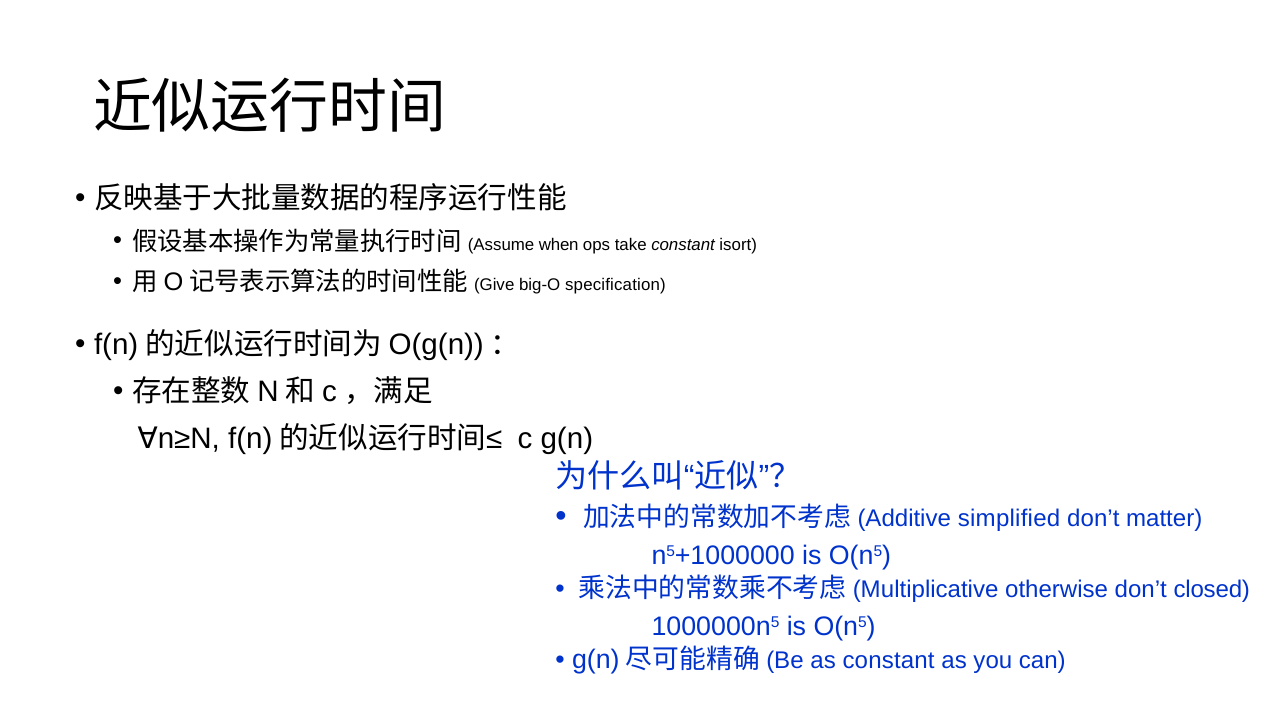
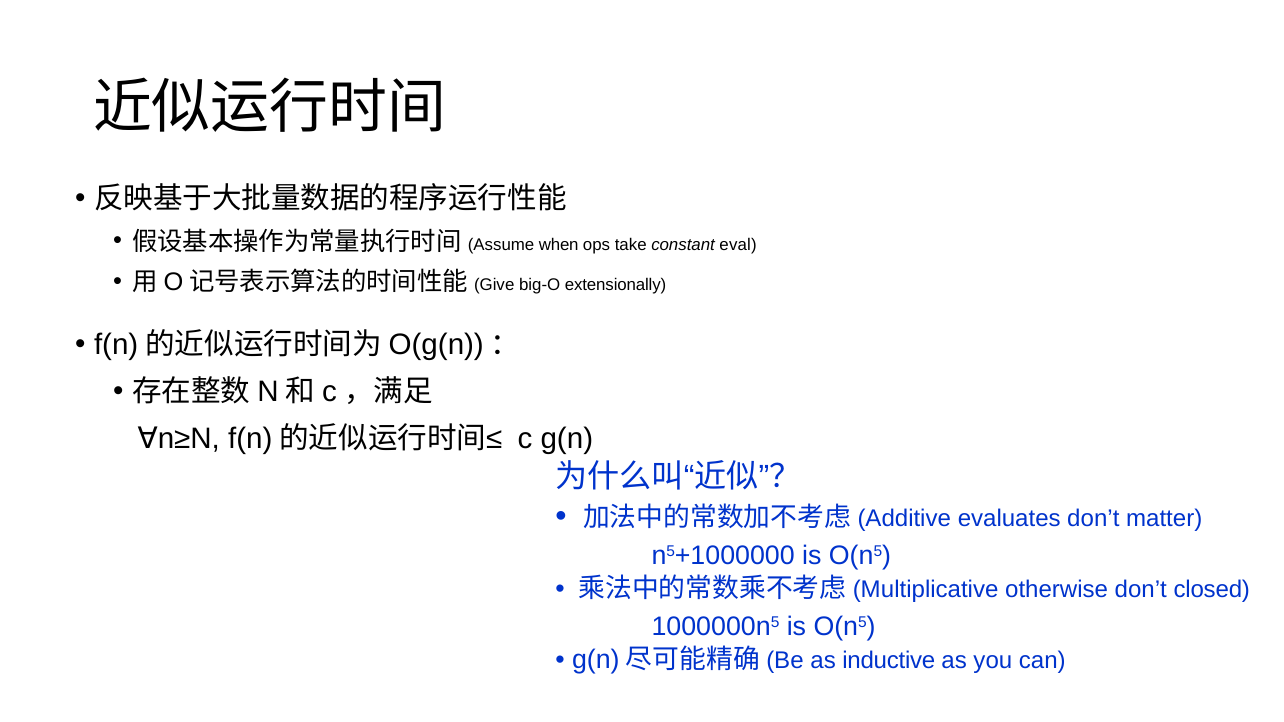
isort: isort -> eval (738, 245)
specification: specification -> extensionally (616, 285)
simplified: simplified -> evaluates (1009, 518)
as constant: constant -> inductive (889, 661)
